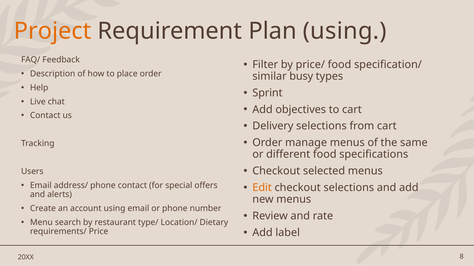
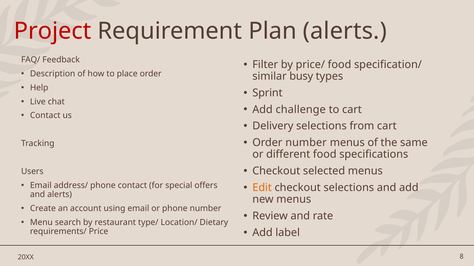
Project colour: orange -> red (53, 31)
Plan using: using -> alerts (345, 31)
objectives: objectives -> challenge (301, 110)
Order manage: manage -> number (306, 143)
